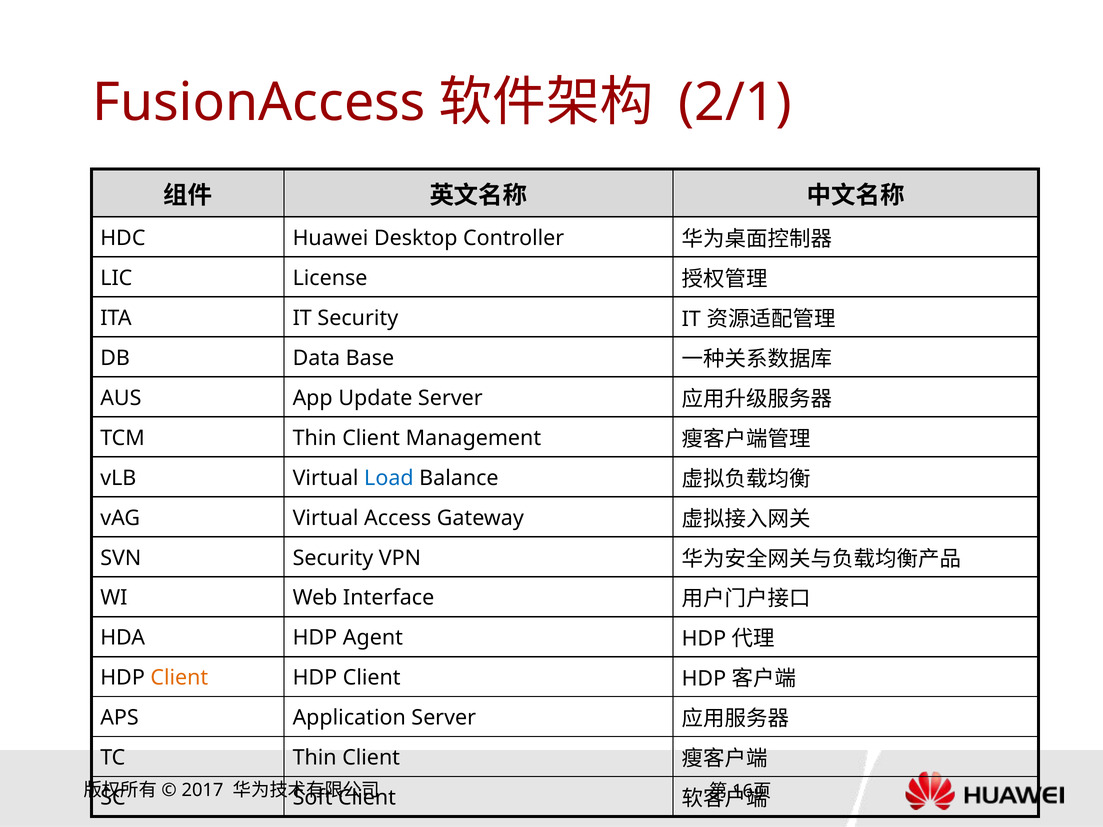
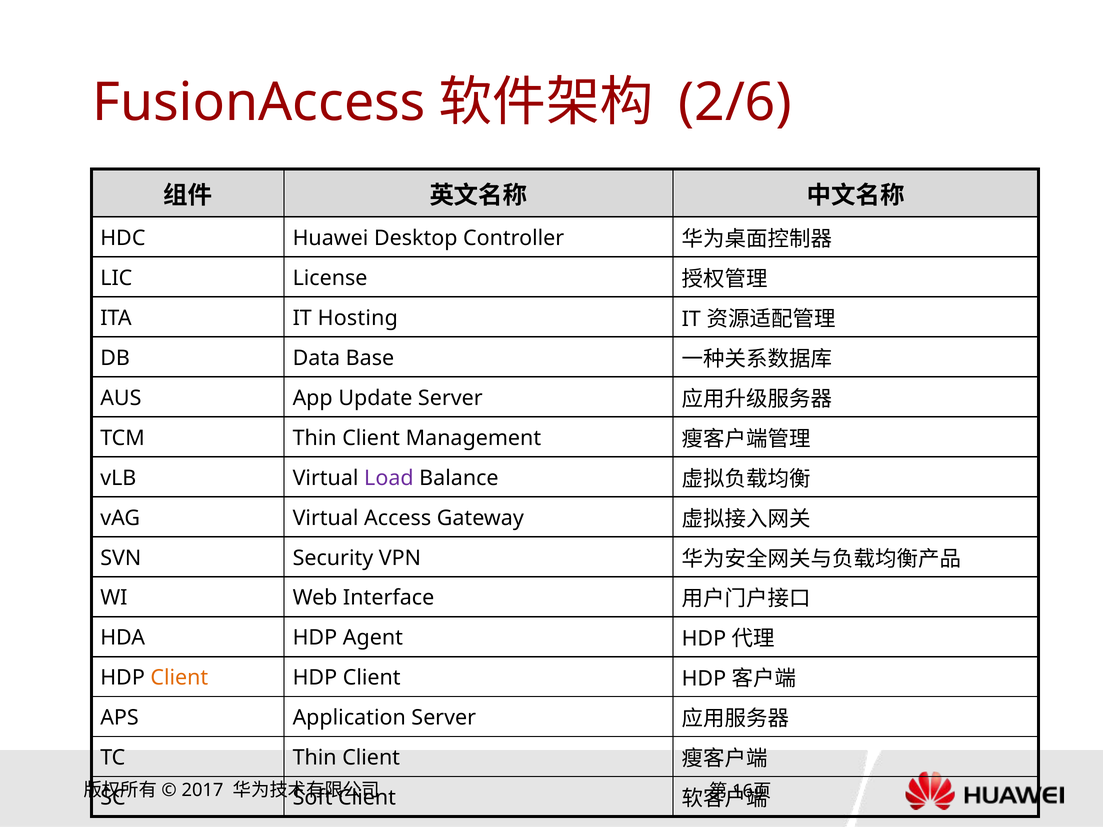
2/1: 2/1 -> 2/6 (735, 103)
IT Security: Security -> Hosting (358, 318)
Load colour: blue -> purple (389, 478)
